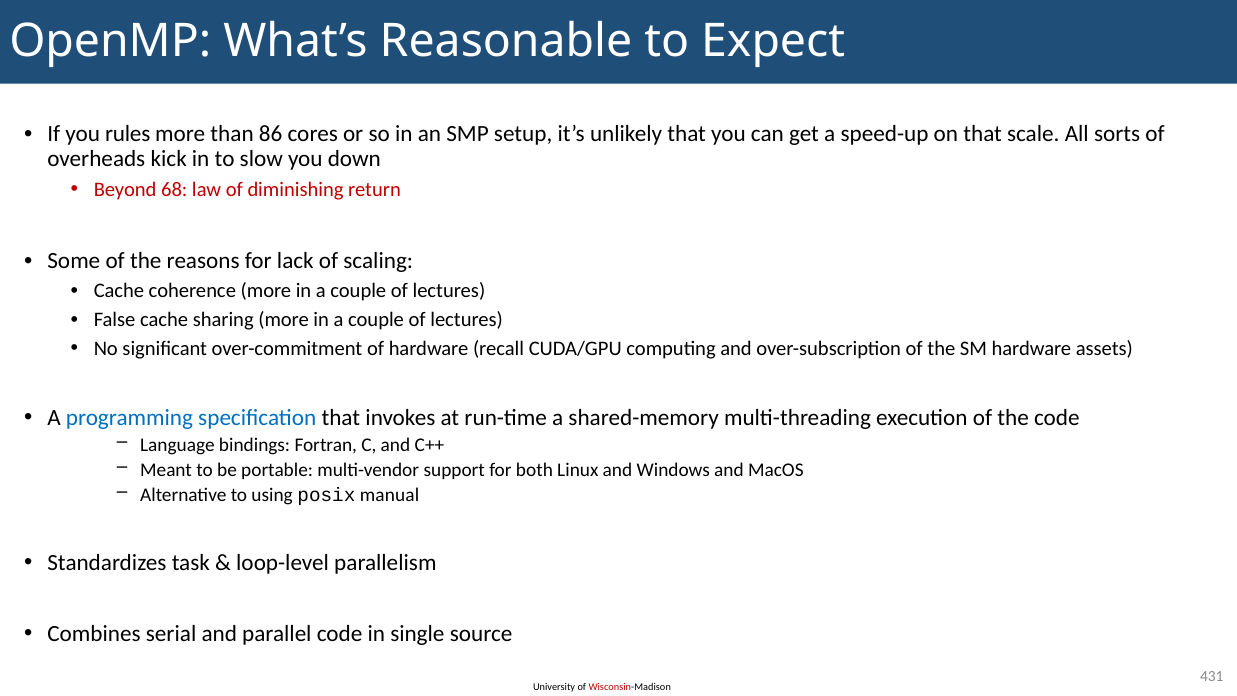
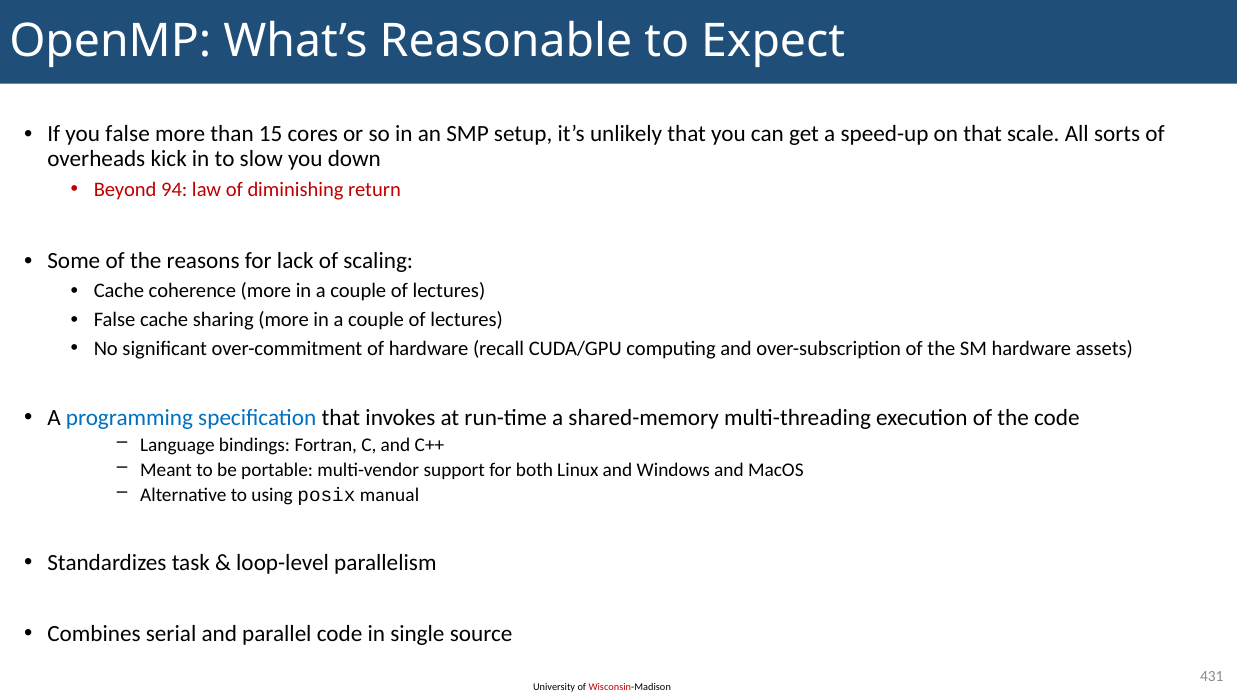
you rules: rules -> false (128, 134)
86: 86 -> 15 (271, 134)
68: 68 -> 94 (174, 189)
